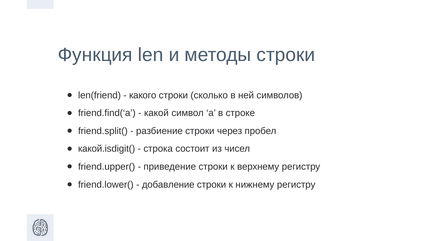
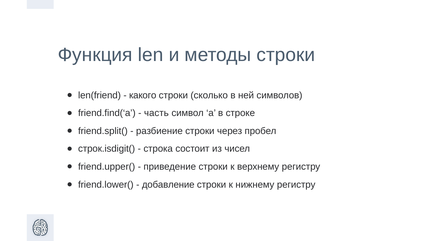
какой: какой -> часть (156, 113)
какой.isdigit(: какой.isdigit( -> строк.isdigit( (107, 149)
